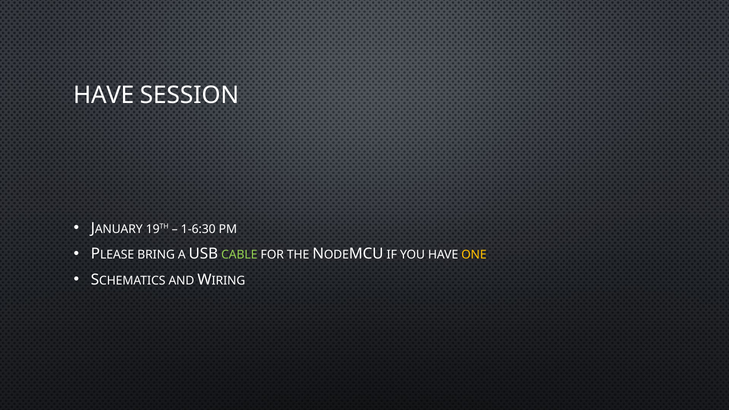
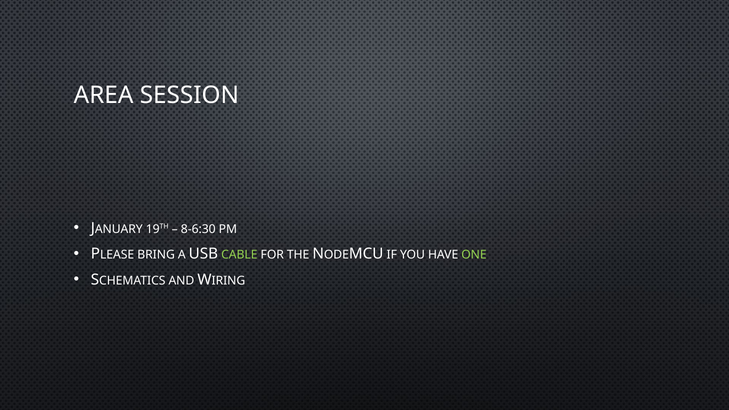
HAVE: HAVE -> AREA (104, 95)
1-6:30: 1-6:30 -> 8-6:30 (198, 229)
ONE colour: yellow -> light green (474, 255)
